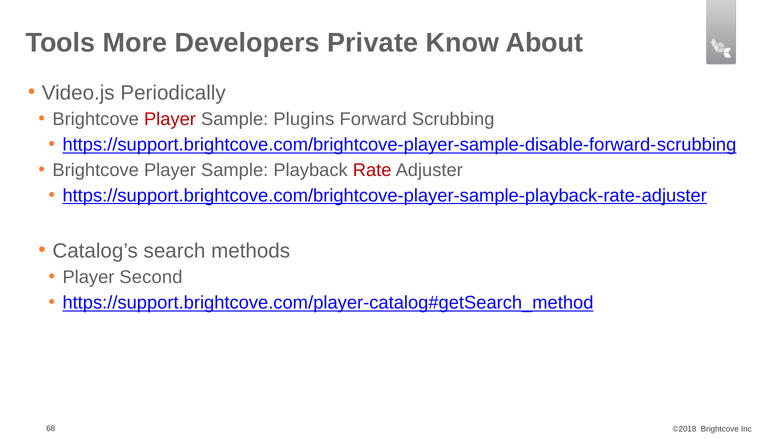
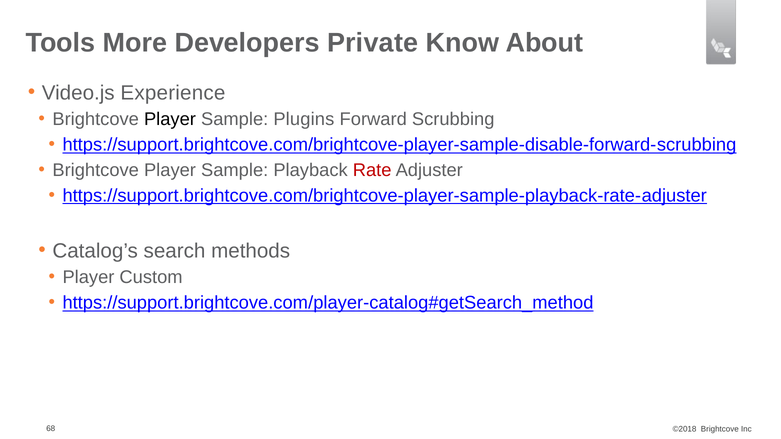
Periodically: Periodically -> Experience (173, 93)
Player colour: red -> black (170, 119)
Second: Second -> Custom (151, 277)
